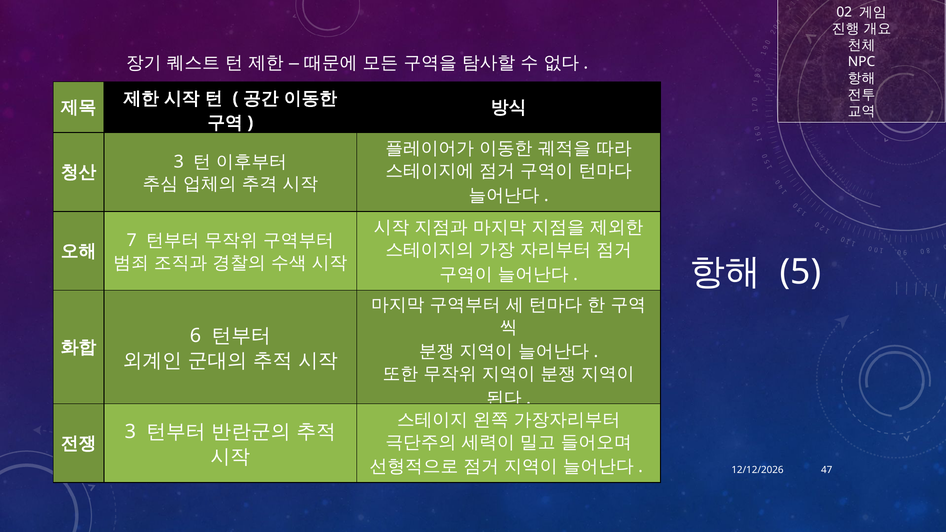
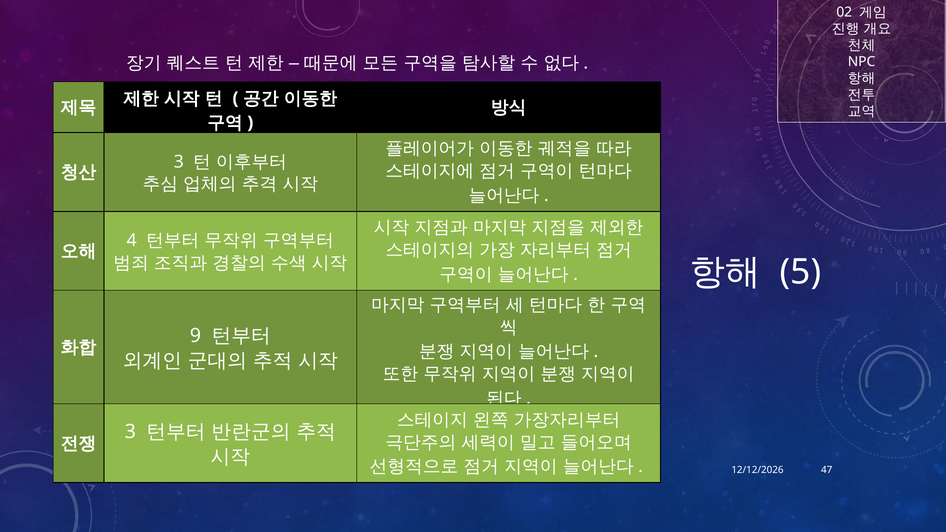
7: 7 -> 4 (132, 241)
6: 6 -> 9 (195, 336)
